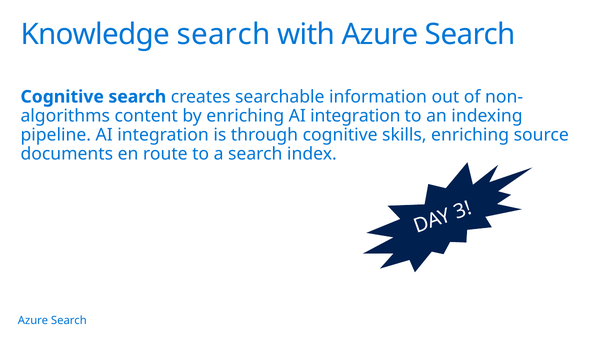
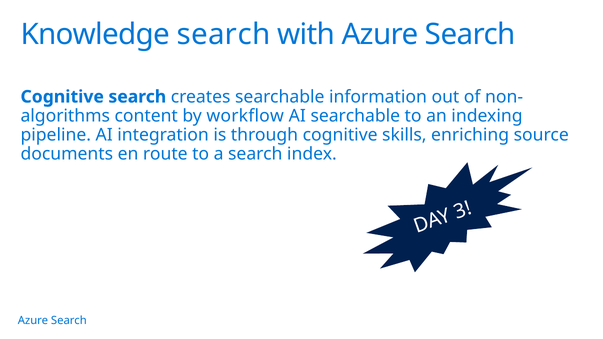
by enriching: enriching -> workflow (245, 116)
integration: integration -> searchable (355, 116)
